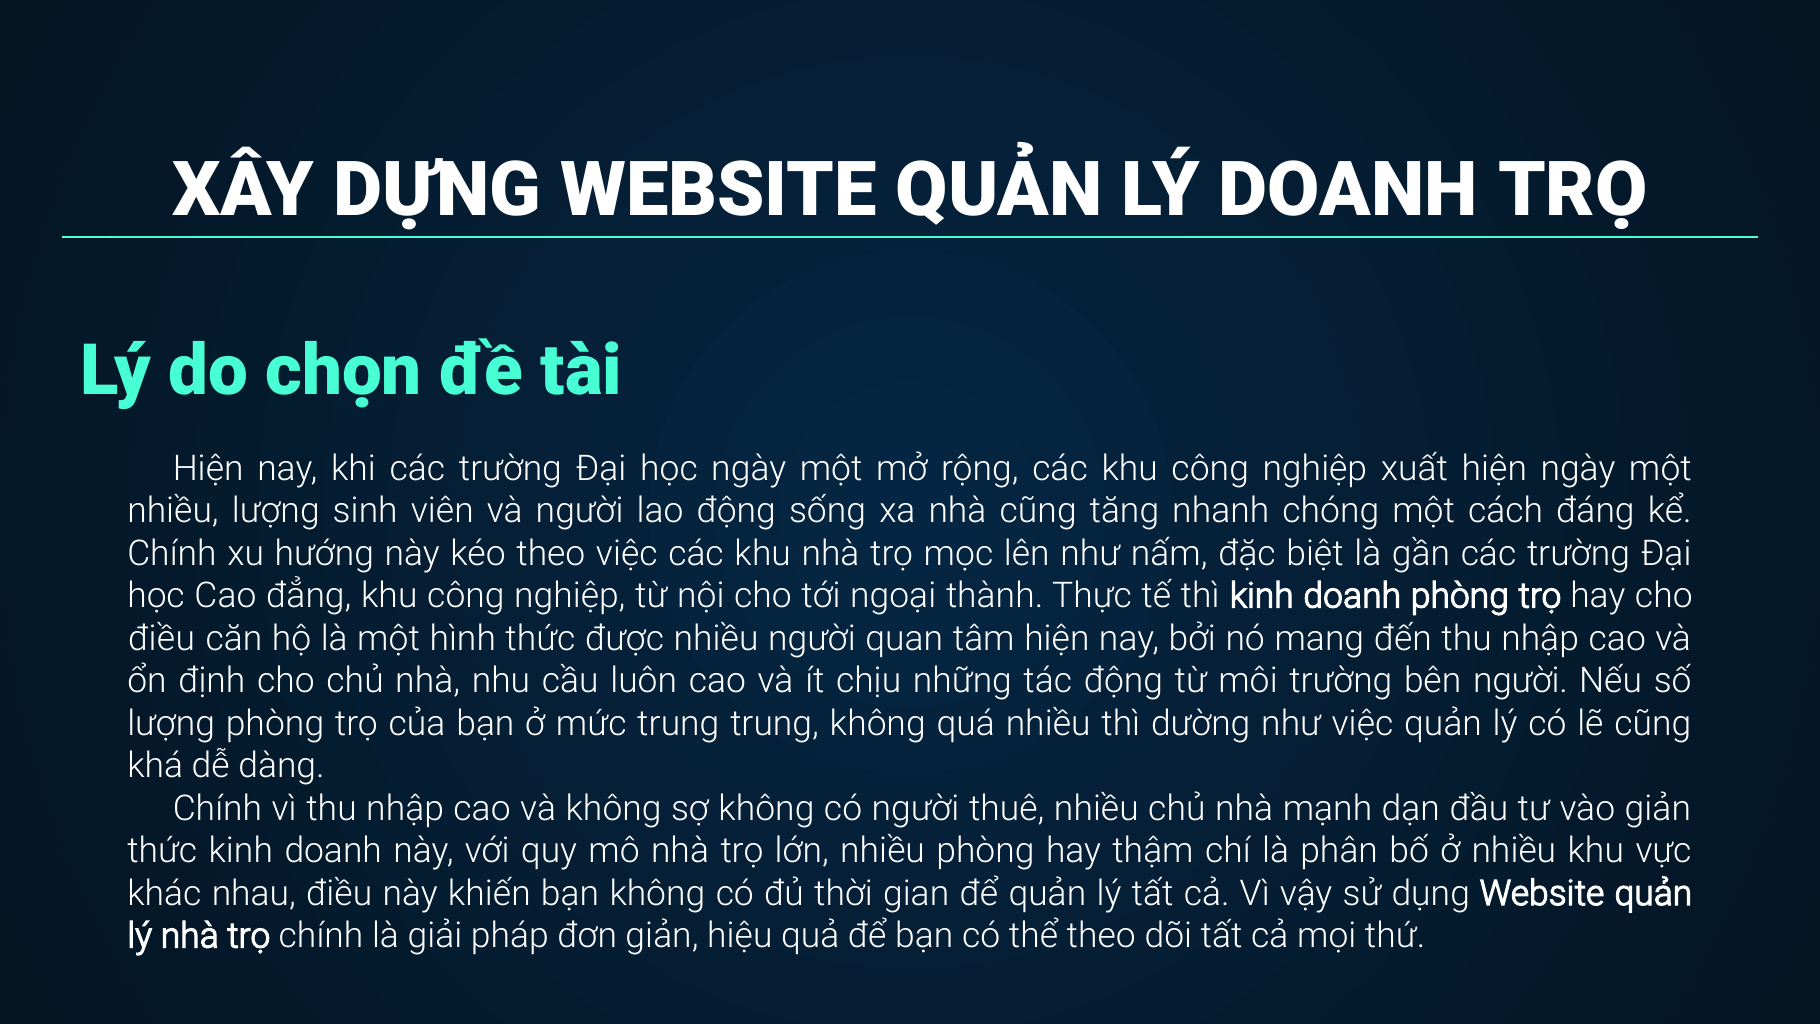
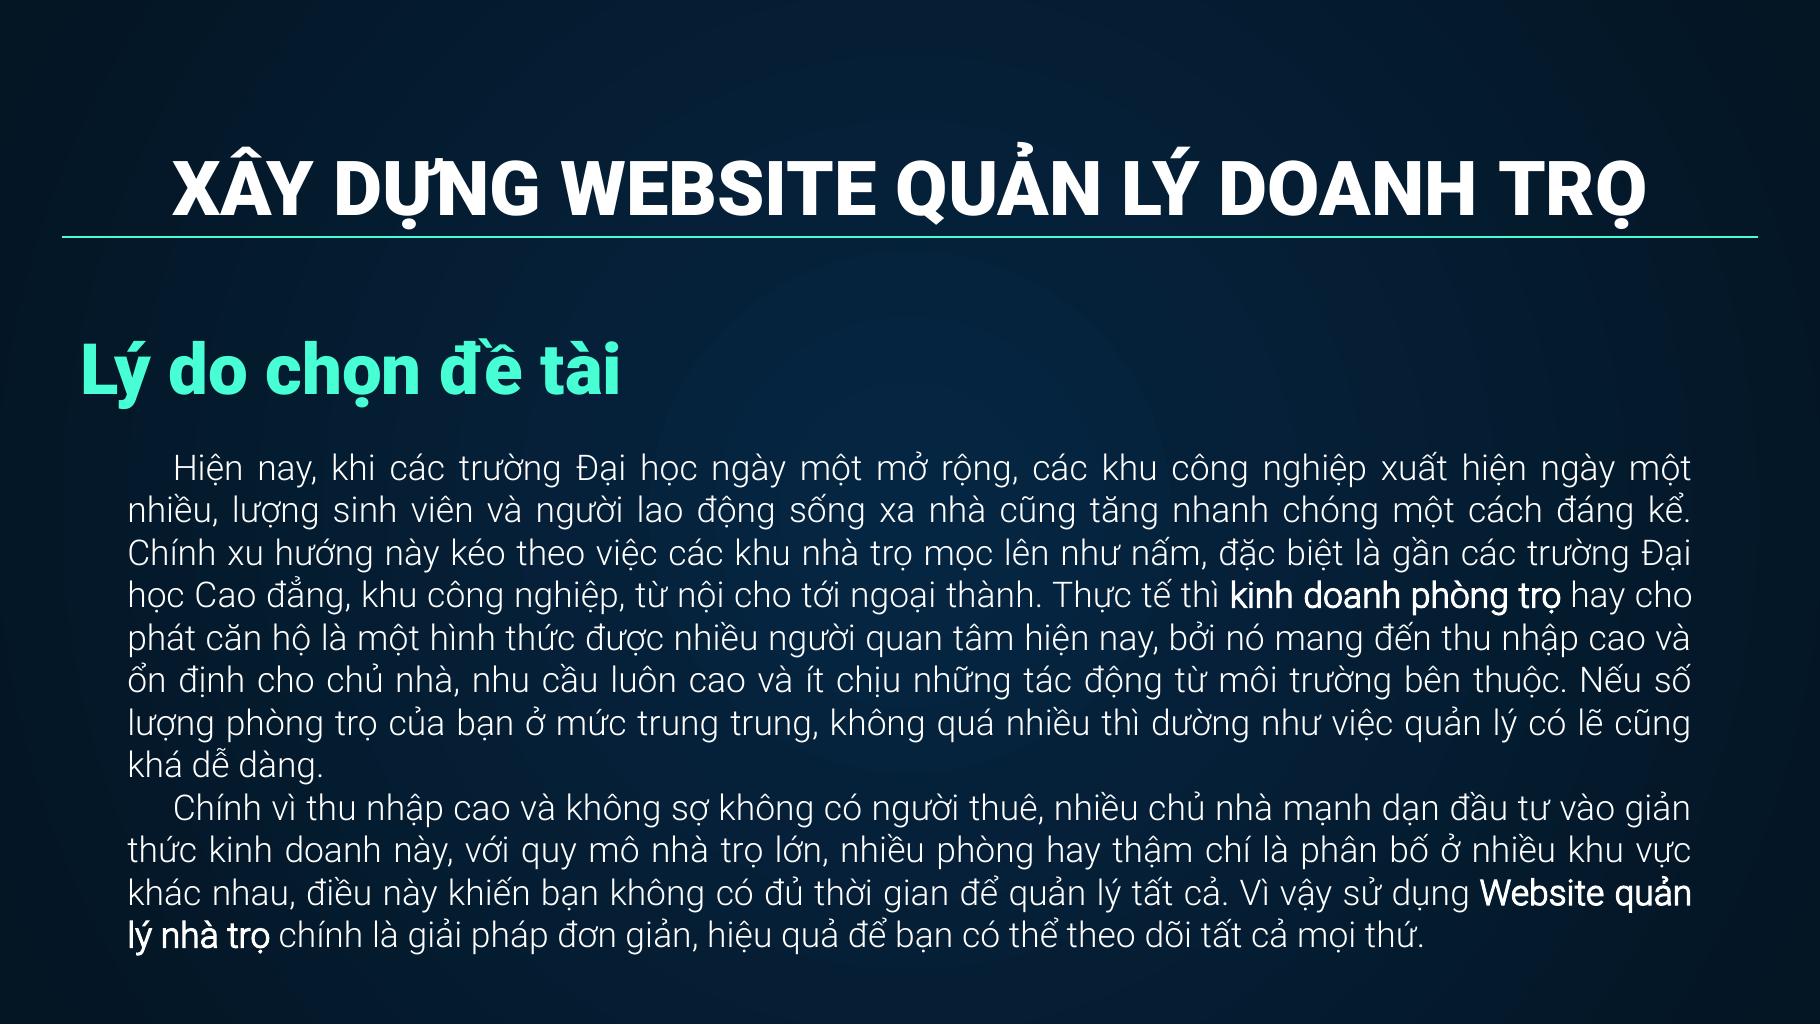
điều: điều -> phát (162, 638)
bên người: người -> thuộc (1521, 681)
